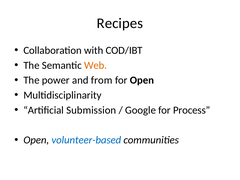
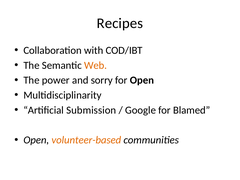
from: from -> sorry (102, 80)
Process: Process -> Blamed (192, 110)
volunteer-based colour: blue -> orange (86, 140)
